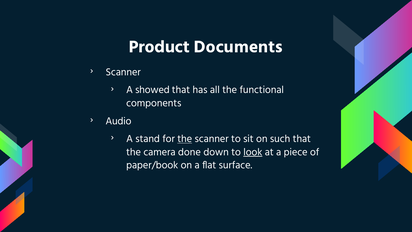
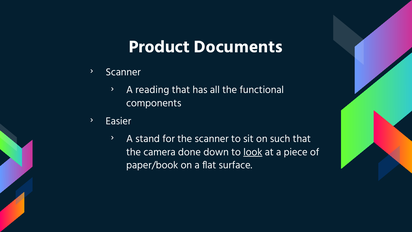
showed: showed -> reading (152, 90)
Audio: Audio -> Easier (118, 121)
the underline: present -> none (185, 139)
